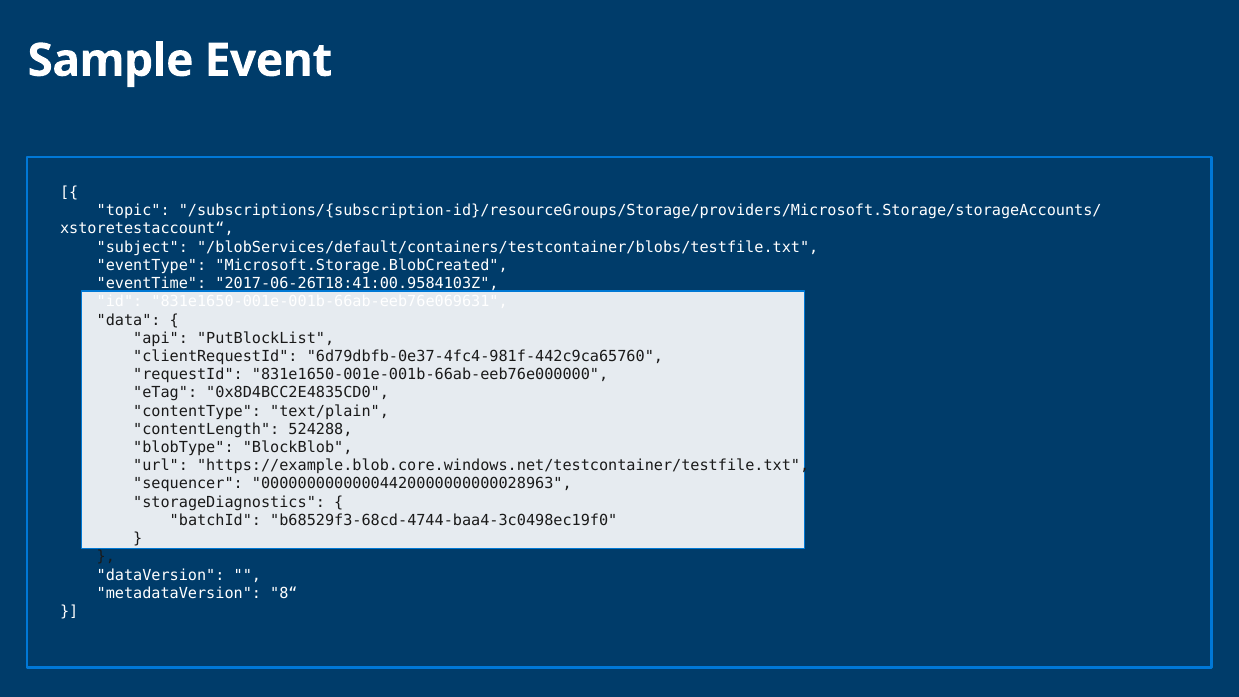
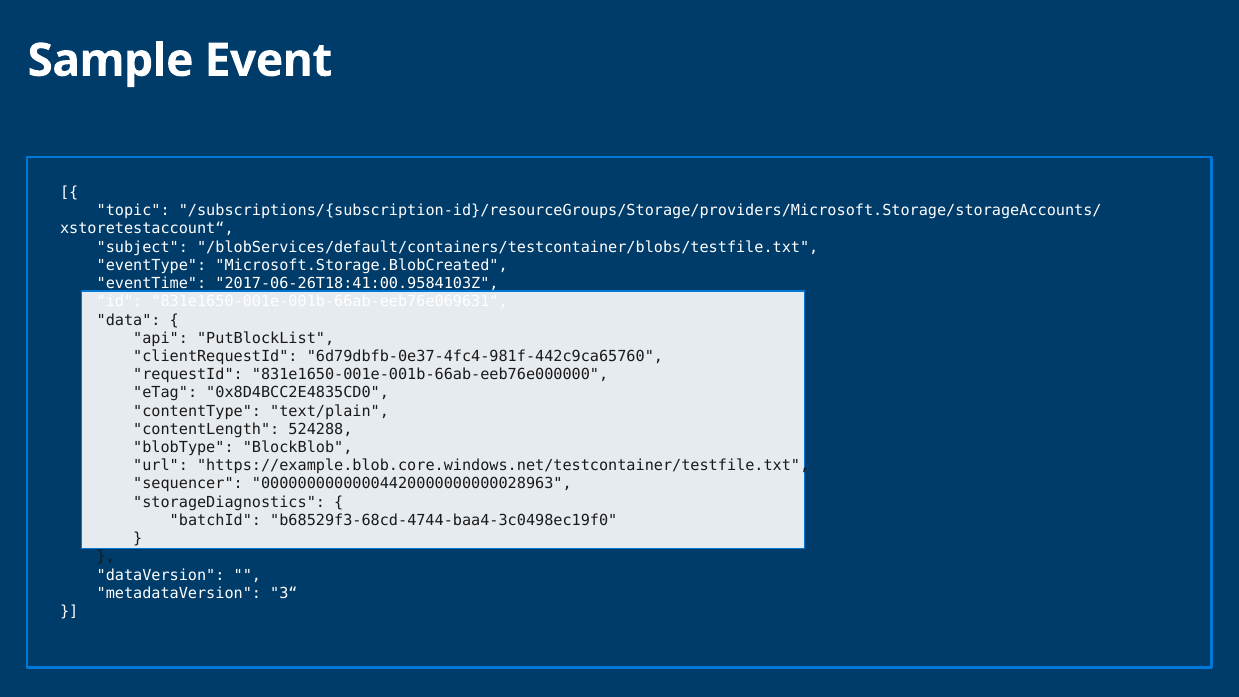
8“: 8“ -> 3“ (284, 593)
